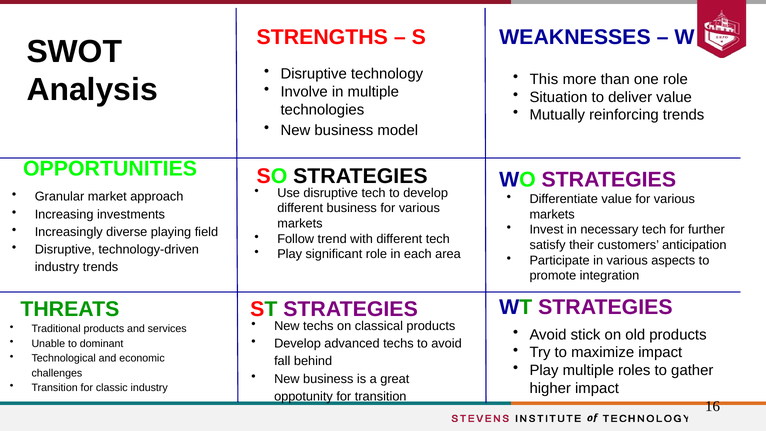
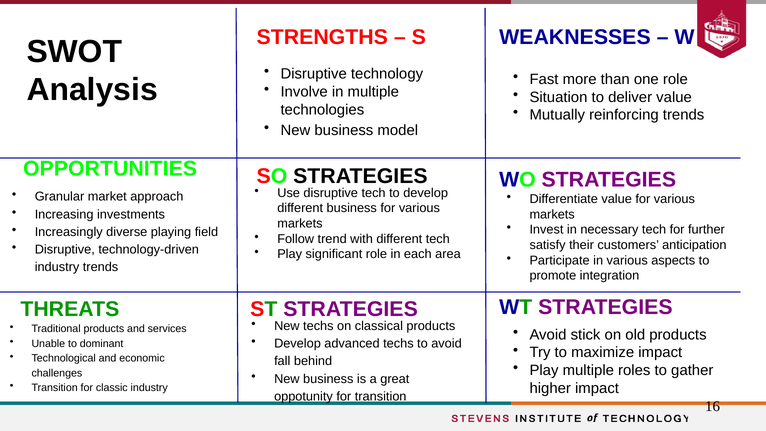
This: This -> Fast (544, 79)
